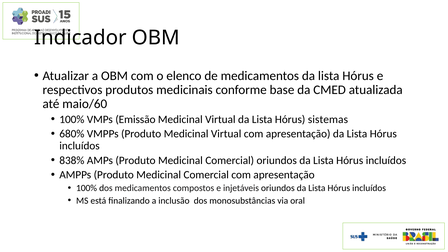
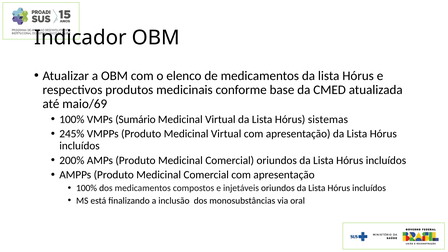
maio/60: maio/60 -> maio/69 (85, 104)
Emissão: Emissão -> Sumário (135, 119)
680%: 680% -> 245% (72, 134)
838%: 838% -> 200% (72, 160)
